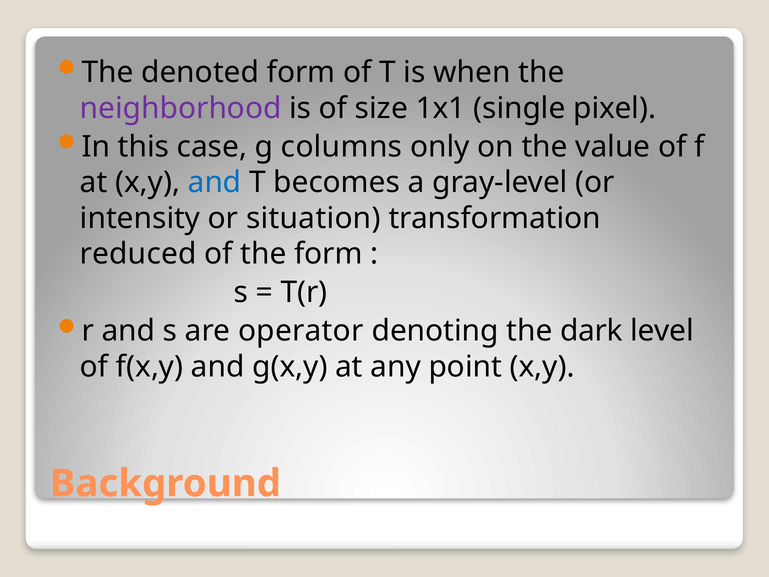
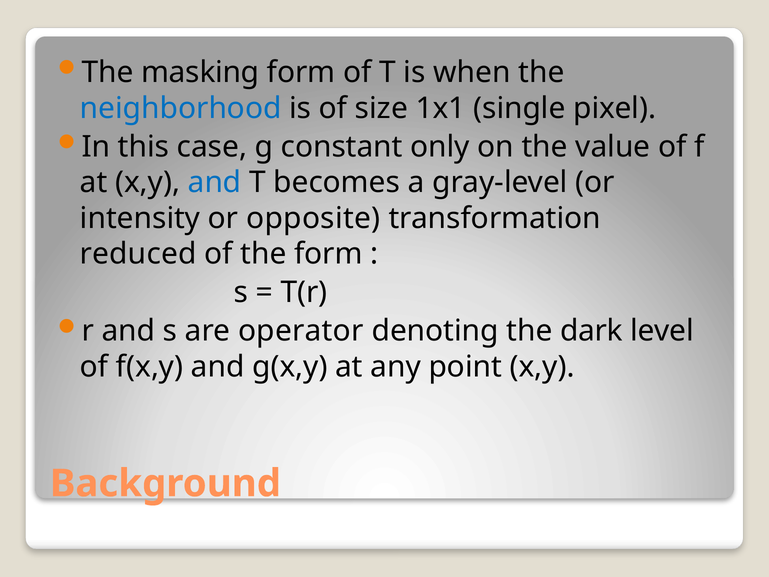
denoted: denoted -> masking (200, 72)
neighborhood colour: purple -> blue (181, 108)
columns: columns -> constant (342, 147)
situation: situation -> opposite (313, 218)
